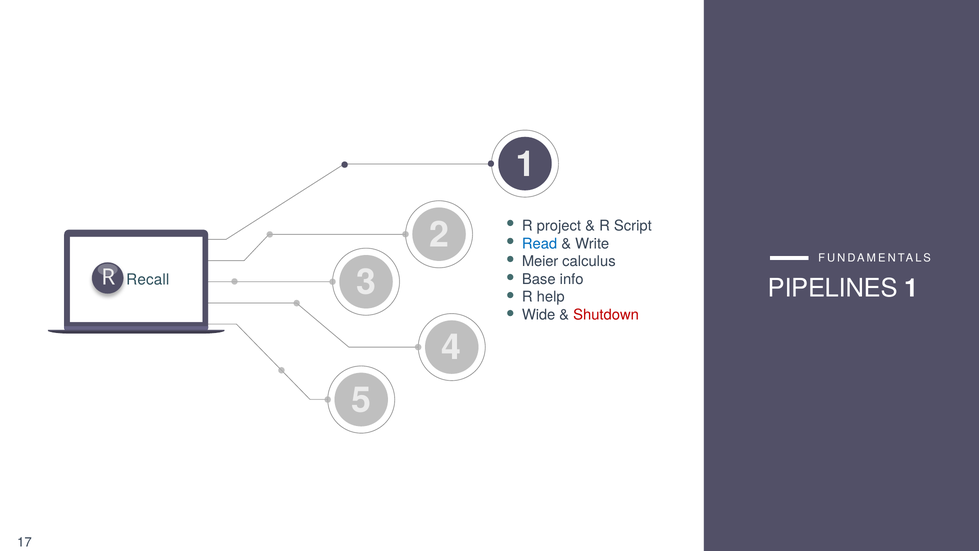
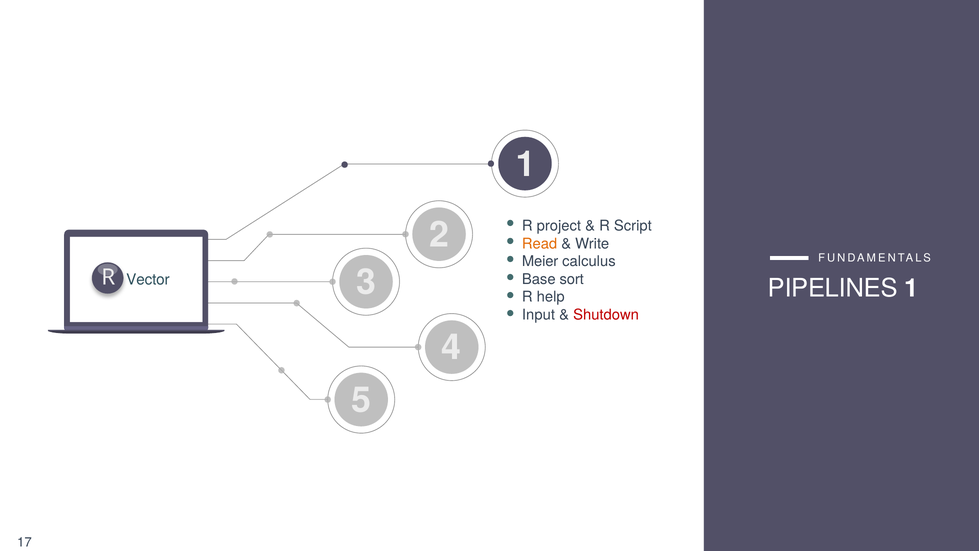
Read colour: blue -> orange (540, 244)
Recall: Recall -> Vector (148, 279)
info: info -> sort (572, 279)
Wide: Wide -> Input (538, 315)
